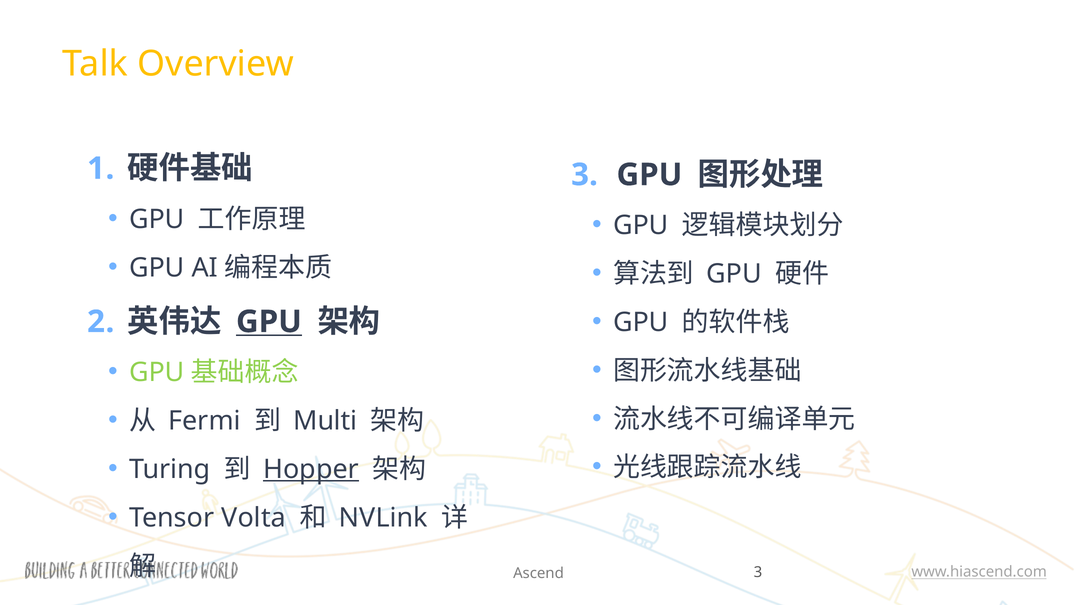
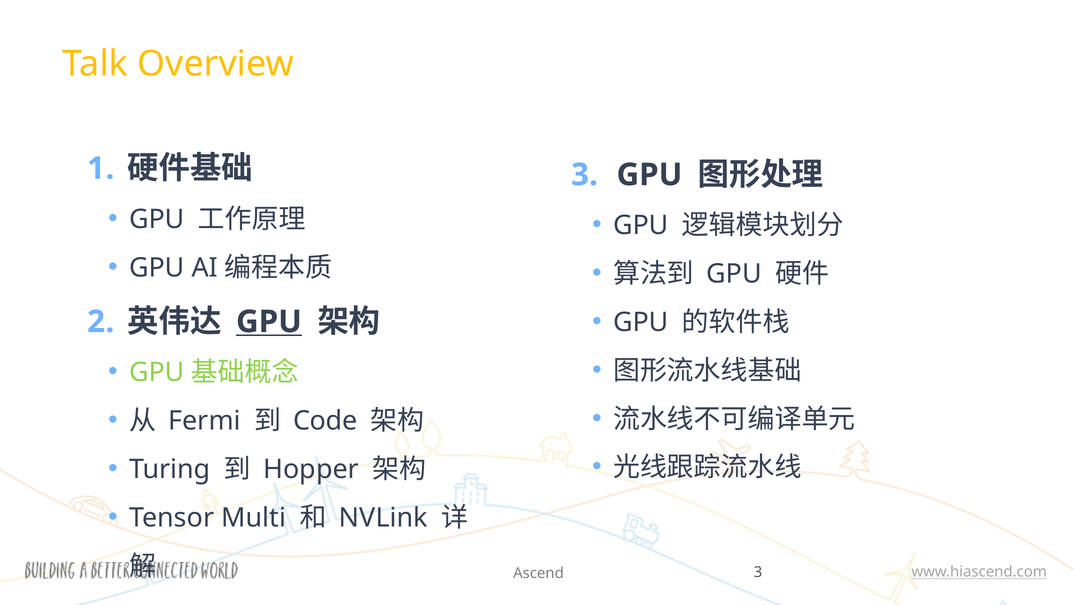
Multi: Multi -> Code (325, 421)
Hopper underline: present -> none (311, 470)
Volta: Volta -> Multi (254, 518)
